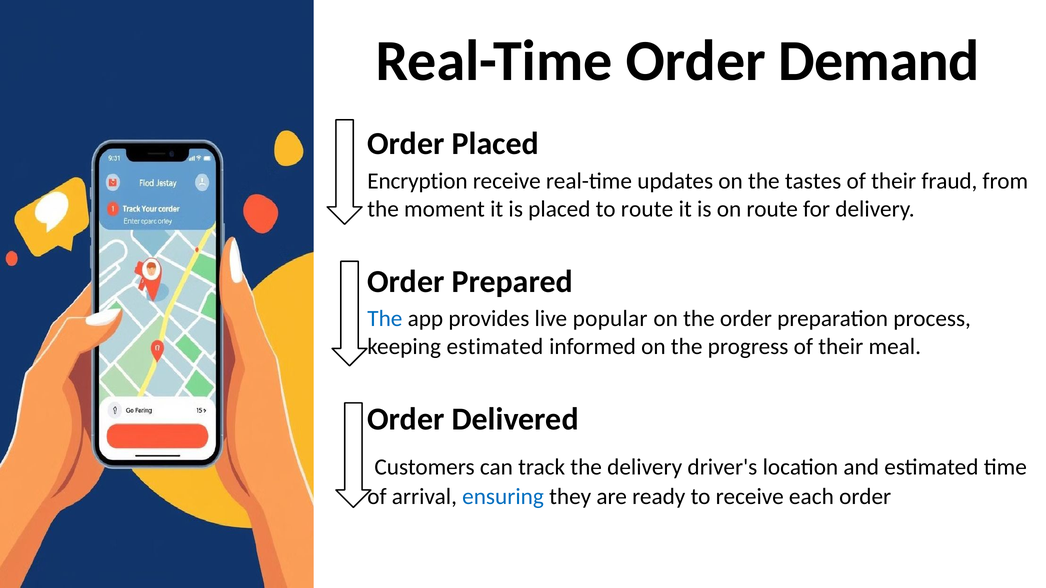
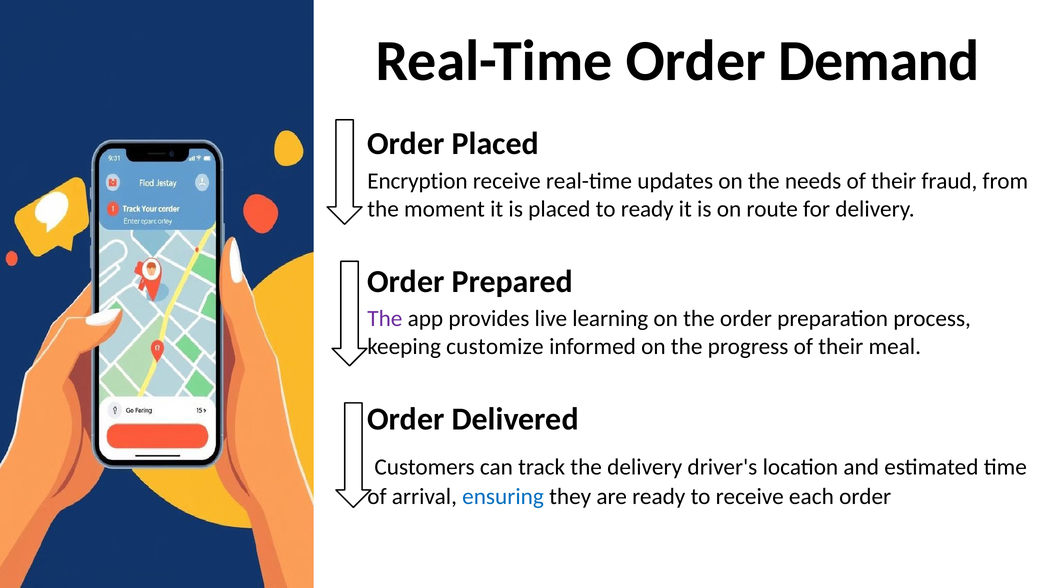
tastes: tastes -> needs (813, 181)
to route: route -> ready (647, 209)
The colour: blue -> purple (385, 319)
popular: popular -> learning (610, 319)
keeping estimated: estimated -> customize (495, 347)
